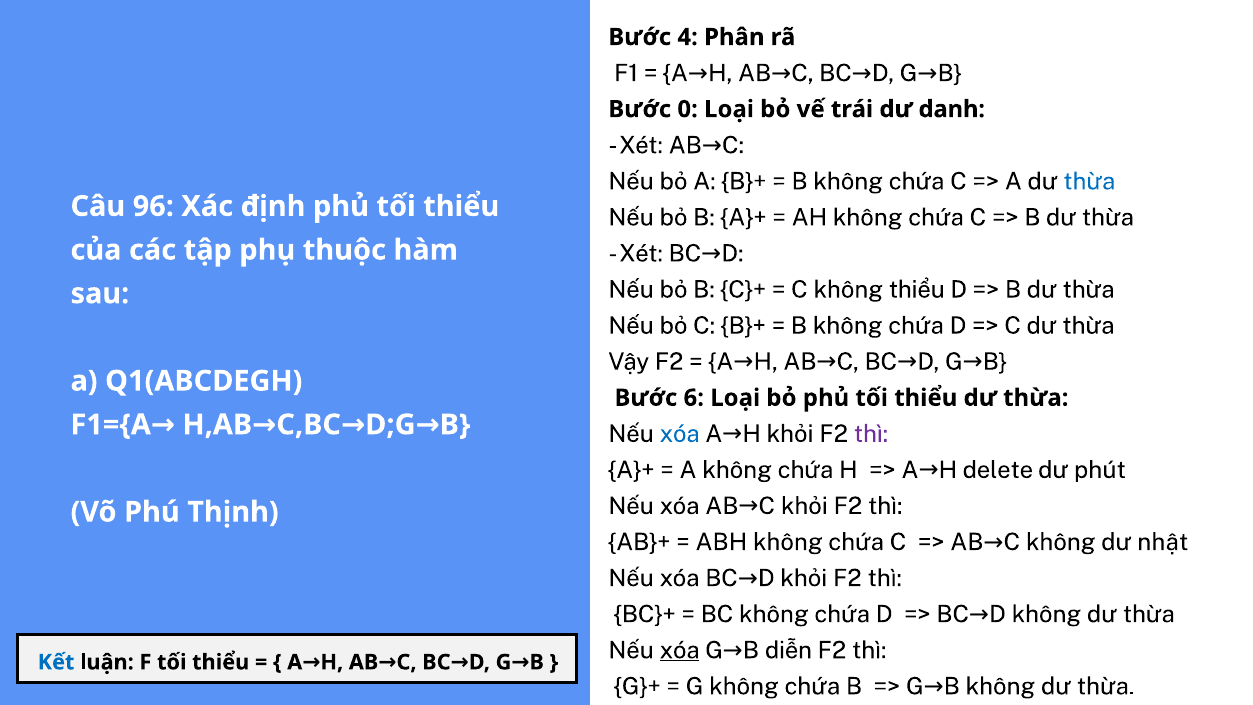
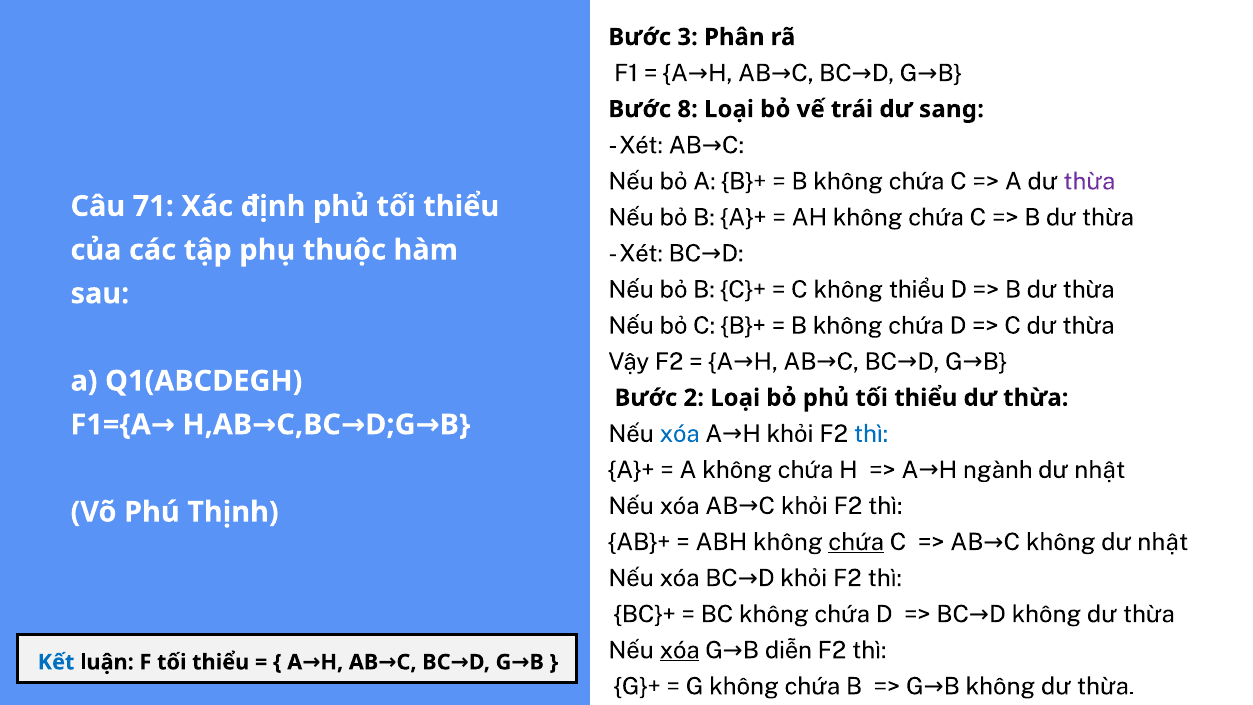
4: 4 -> 3 (688, 37)
0: 0 -> 8 (688, 109)
danh: danh -> sang (951, 109)
thừa colour: blue -> purple (1089, 181)
96: 96 -> 71 (153, 206)
6: 6 -> 2 (694, 398)
thì colour: purple -> blue (871, 434)
delete: delete -> ngành (998, 470)
phút: phút -> nhật (1100, 470)
chứa underline: none -> present (856, 542)
